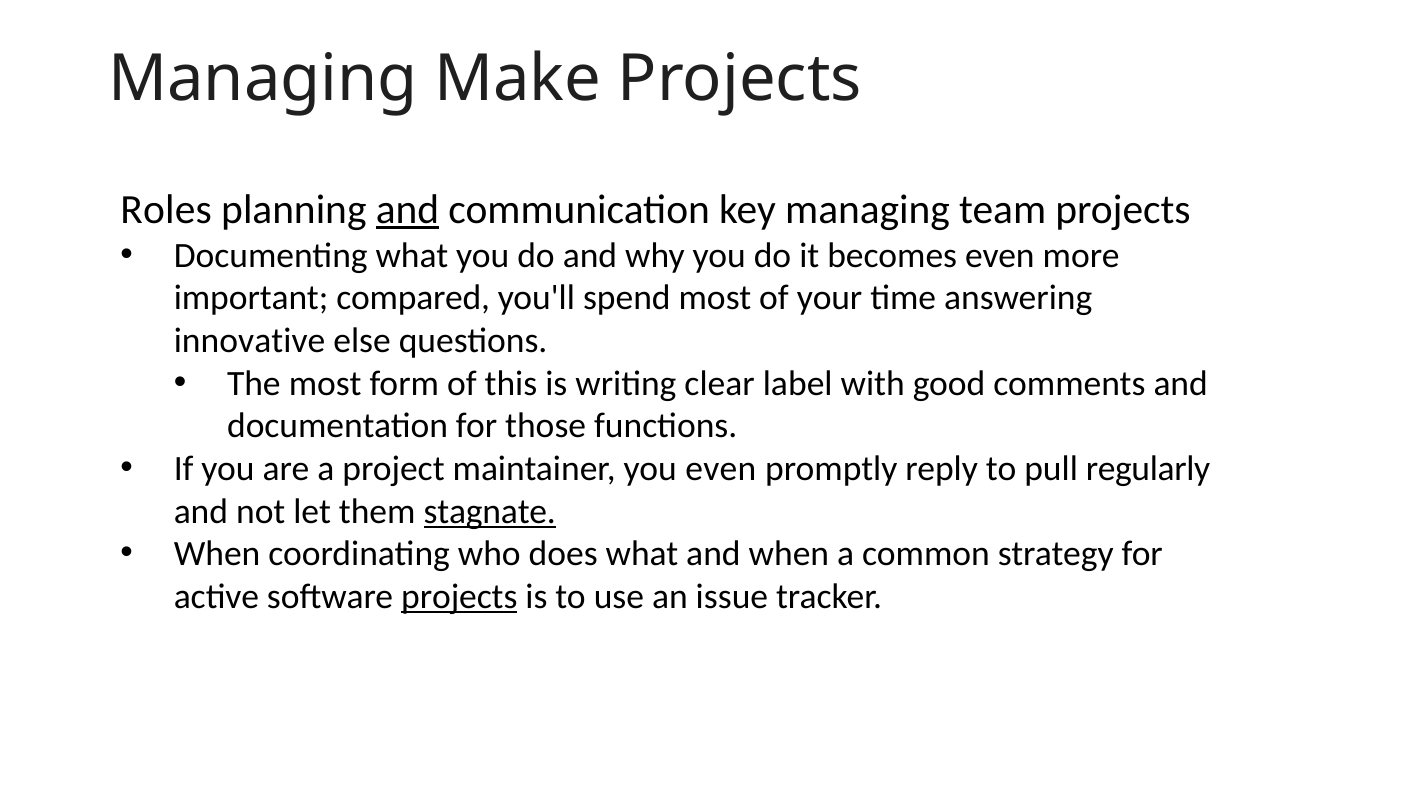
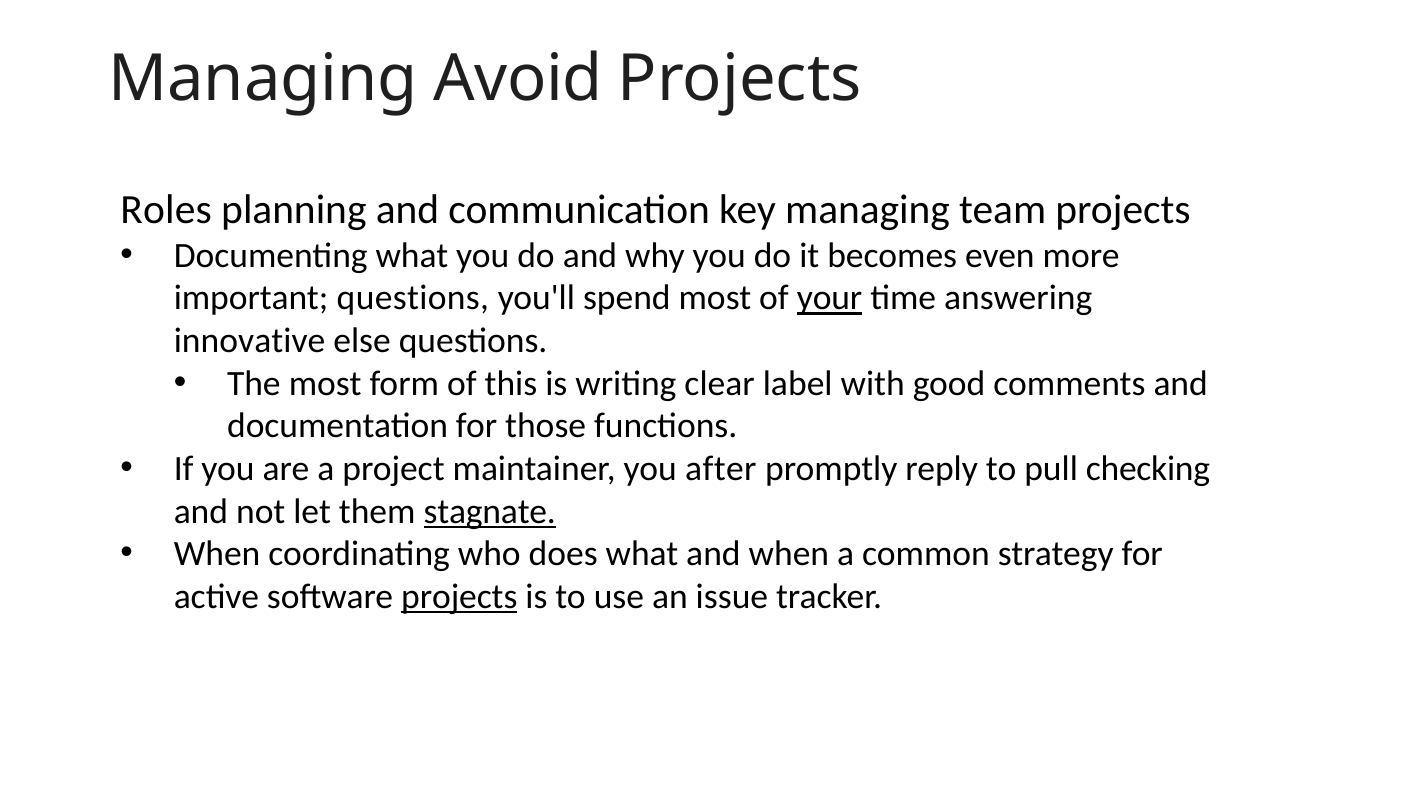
Make: Make -> Avoid (518, 79)
and underline: present -> none (408, 210)
important compared: compared -> questions (413, 298)
your underline: none -> present (830, 298)
you even: even -> after (721, 469)
regularly: regularly -> checking (1148, 469)
